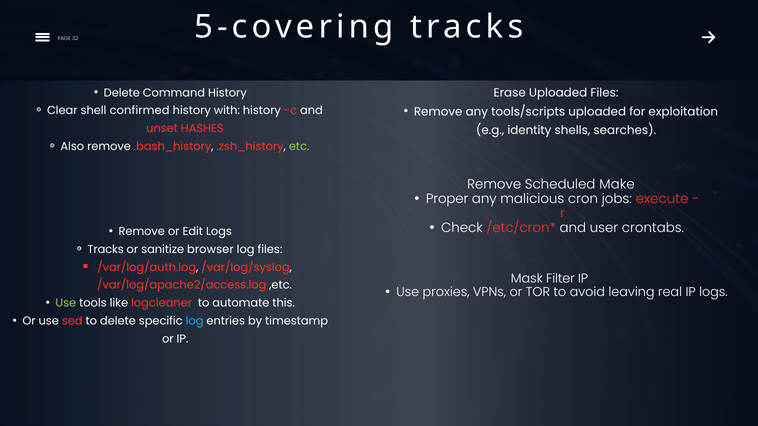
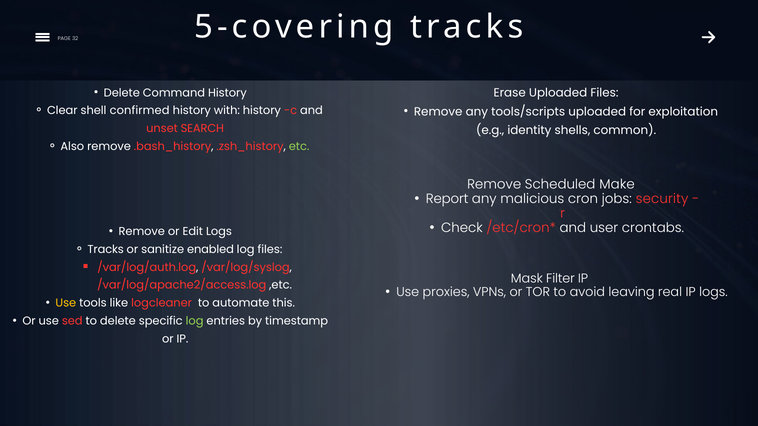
HASHES: HASHES -> SEARCH (202, 129)
searches: searches -> common (625, 131)
Proper: Proper -> Report (447, 199)
execute: execute -> security (662, 199)
browser: browser -> enabled (210, 250)
Use colour: light green -> yellow (66, 303)
log colour: light blue -> light green (195, 321)
